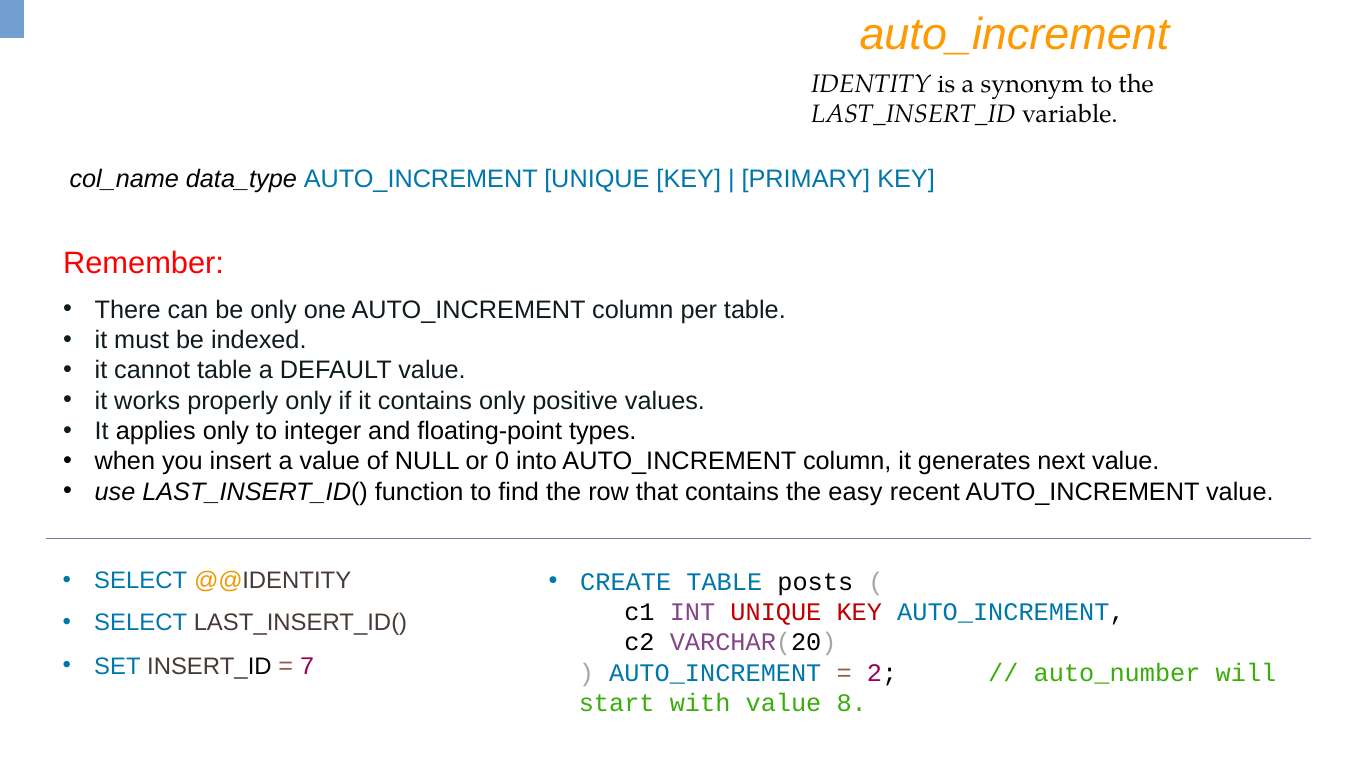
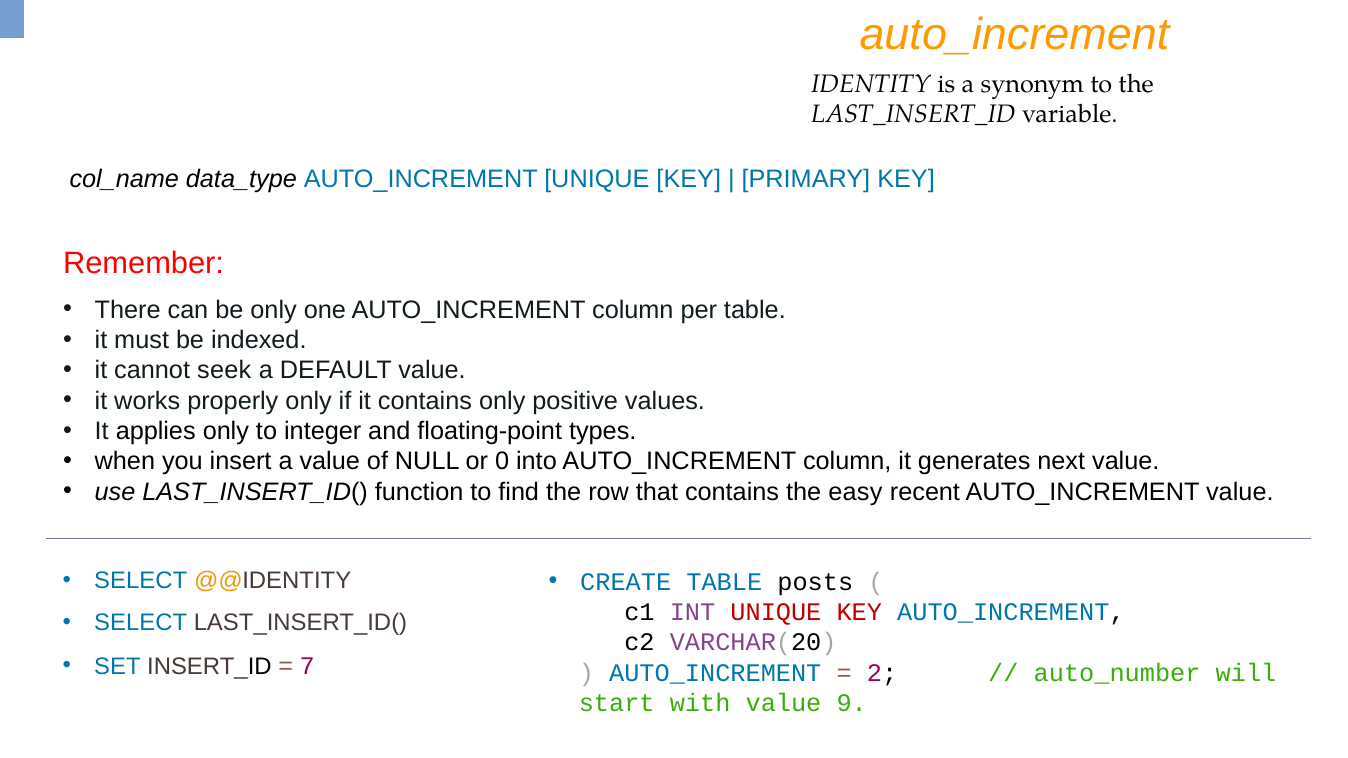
cannot table: table -> seek (224, 371)
8: 8 -> 9 (852, 703)
